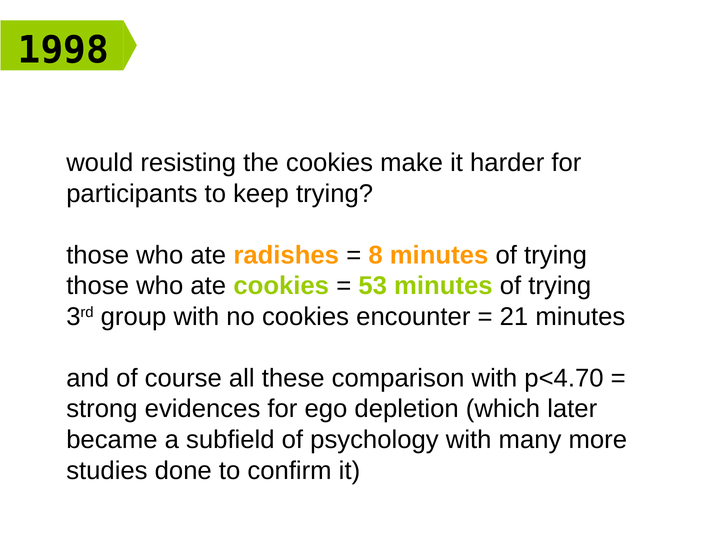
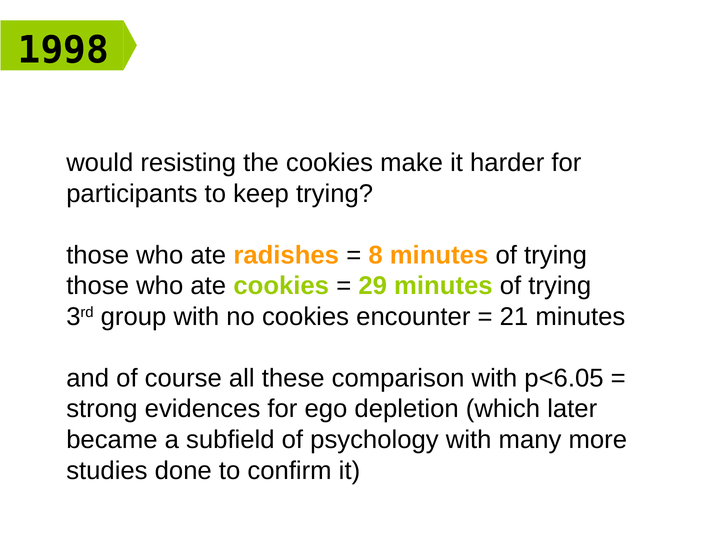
53: 53 -> 29 (373, 286)
p<4.70: p<4.70 -> p<6.05 (564, 378)
